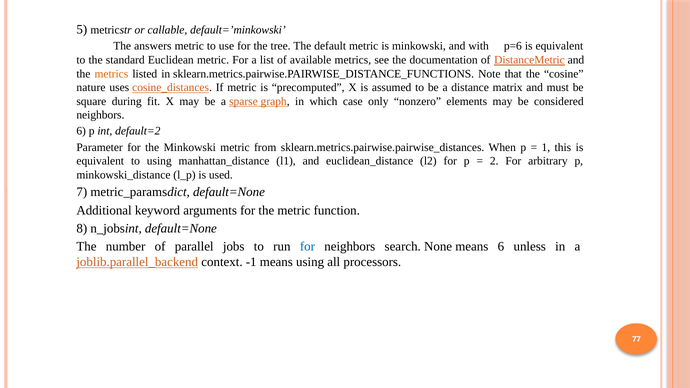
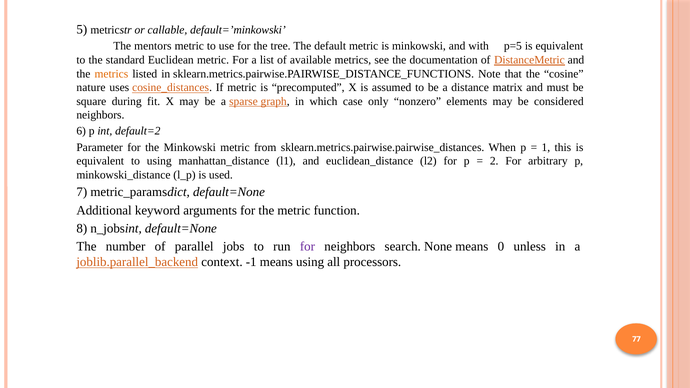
answers: answers -> mentors (153, 46)
p=6: p=6 -> p=5 (513, 46)
for colour: blue -> purple (307, 247)
means 6: 6 -> 0 (501, 247)
